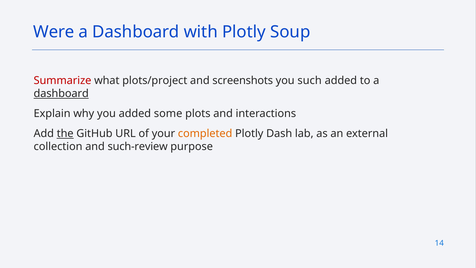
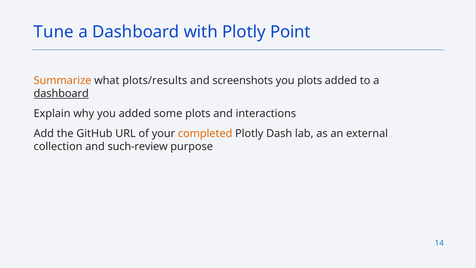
Were: Were -> Tune (54, 32)
Soup: Soup -> Point (290, 32)
Summarize colour: red -> orange (62, 80)
plots/project: plots/project -> plots/results (155, 80)
you such: such -> plots (310, 80)
the underline: present -> none (65, 133)
